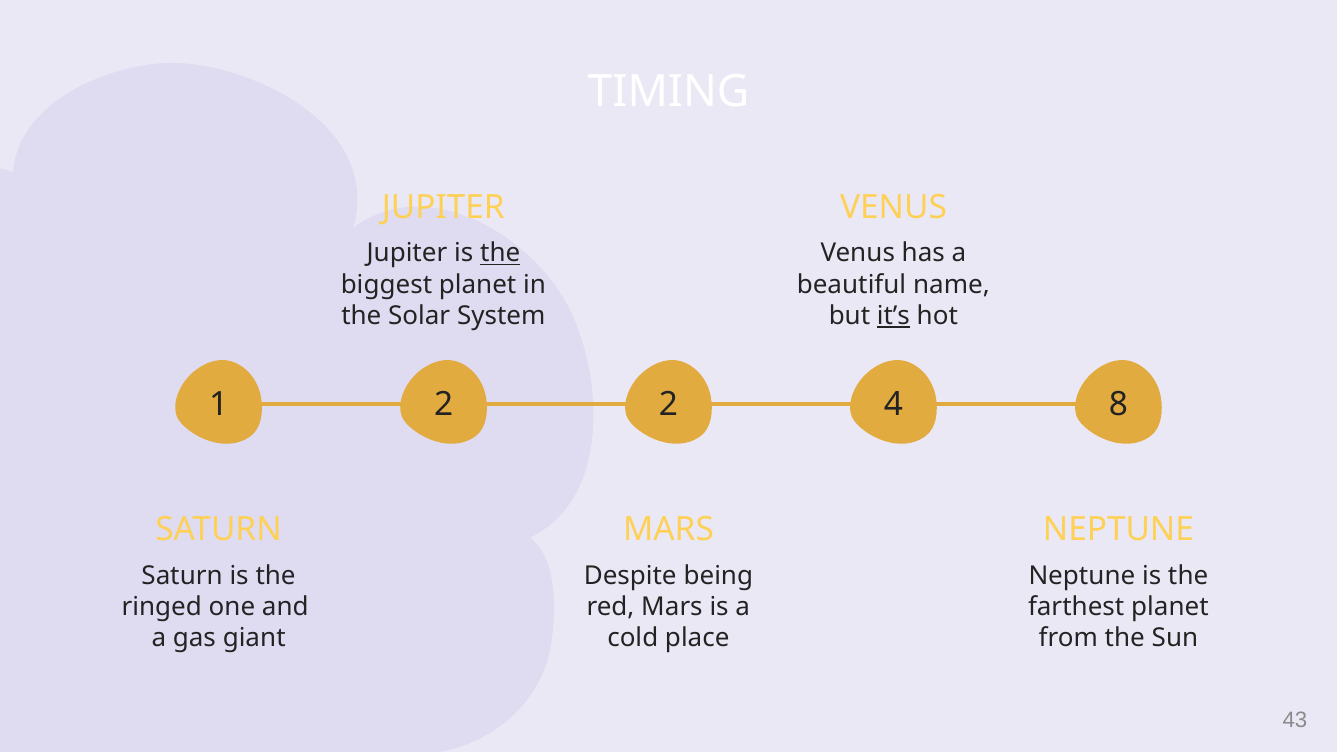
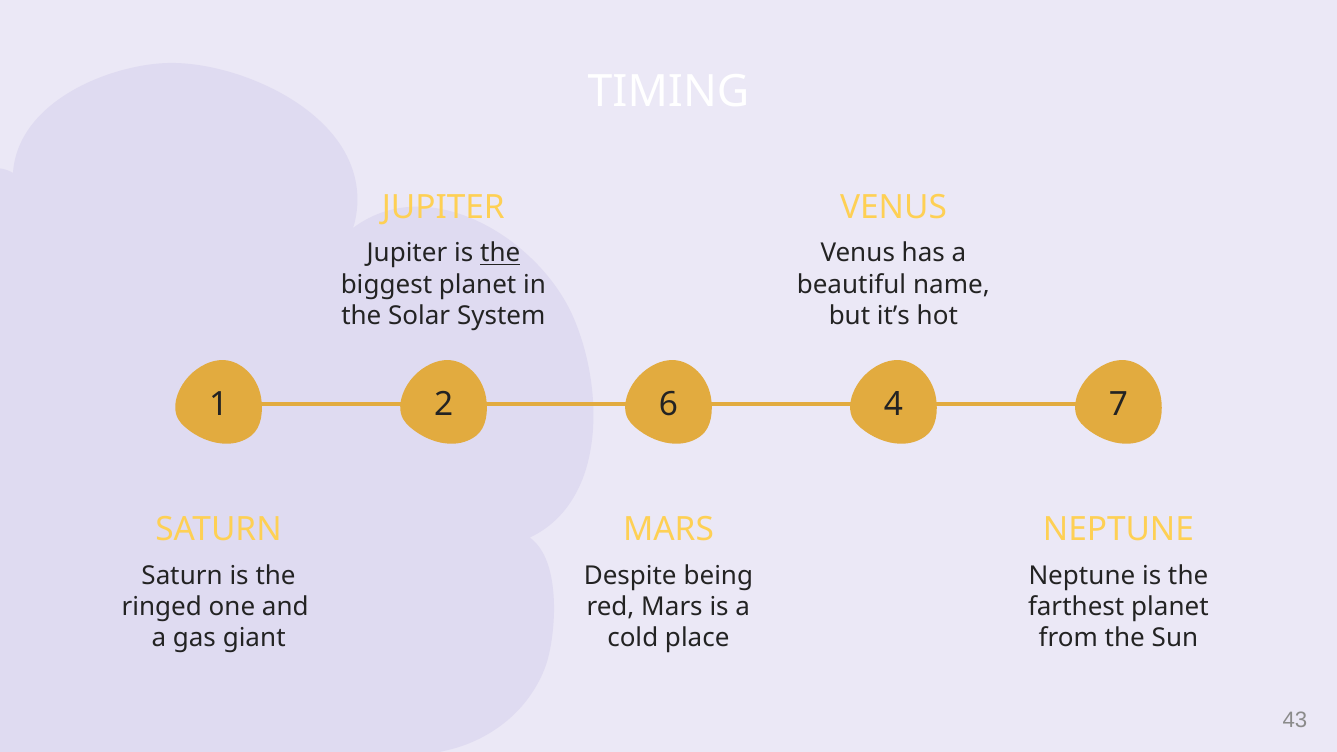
it’s underline: present -> none (893, 316)
2 2: 2 -> 6 (669, 404)
8: 8 -> 7 (1118, 404)
